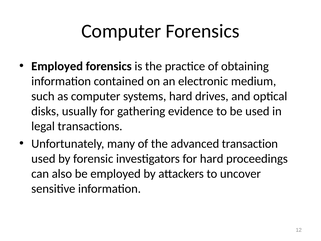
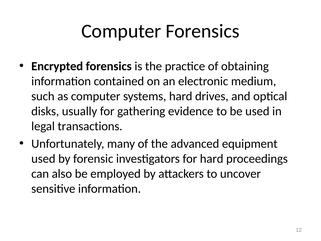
Employed: Employed -> Encrypted (57, 66)
transaction: transaction -> equipment (250, 144)
